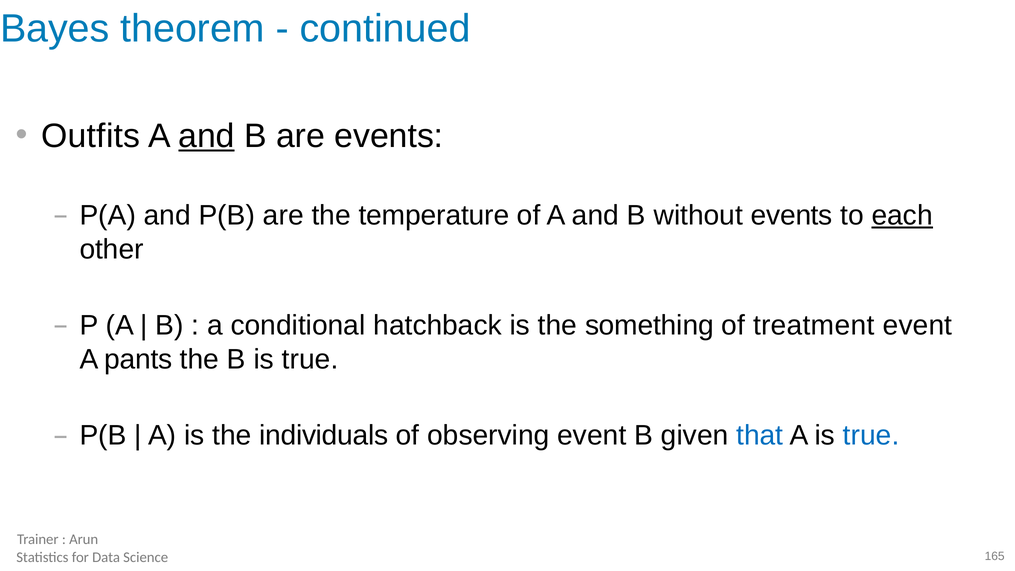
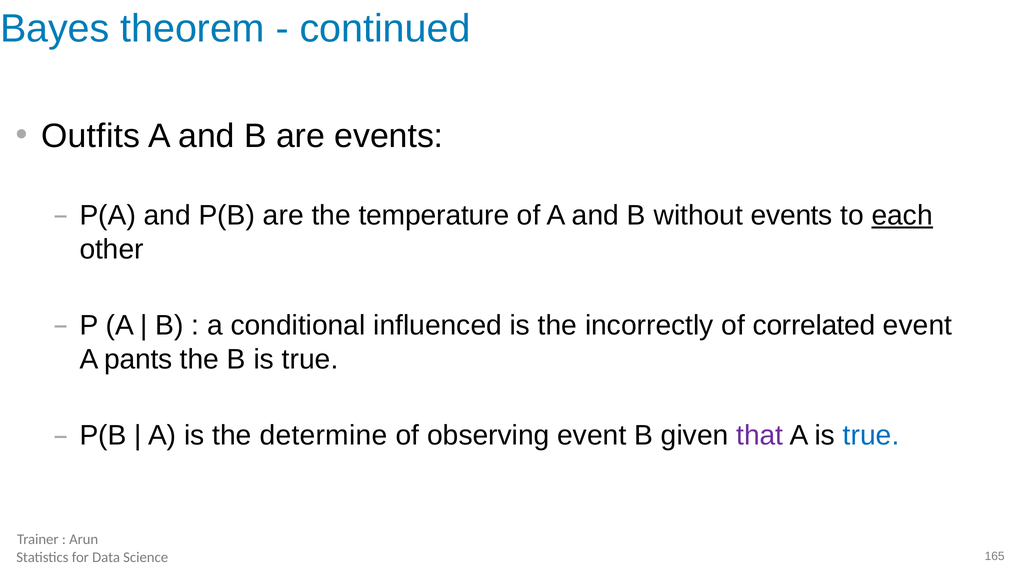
and underline: present -> none (206, 136)
hatchback: hatchback -> influenced (438, 325)
something: something -> incorrectly (649, 325)
treatment: treatment -> correlated (814, 325)
individuals: individuals -> determine (324, 436)
that colour: blue -> purple (760, 436)
